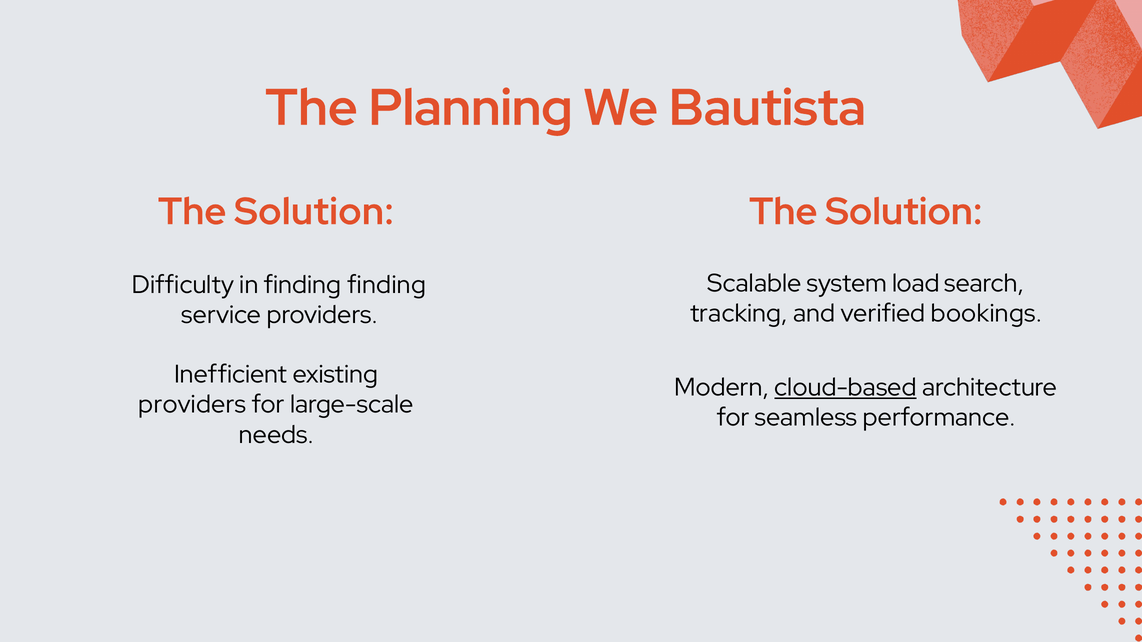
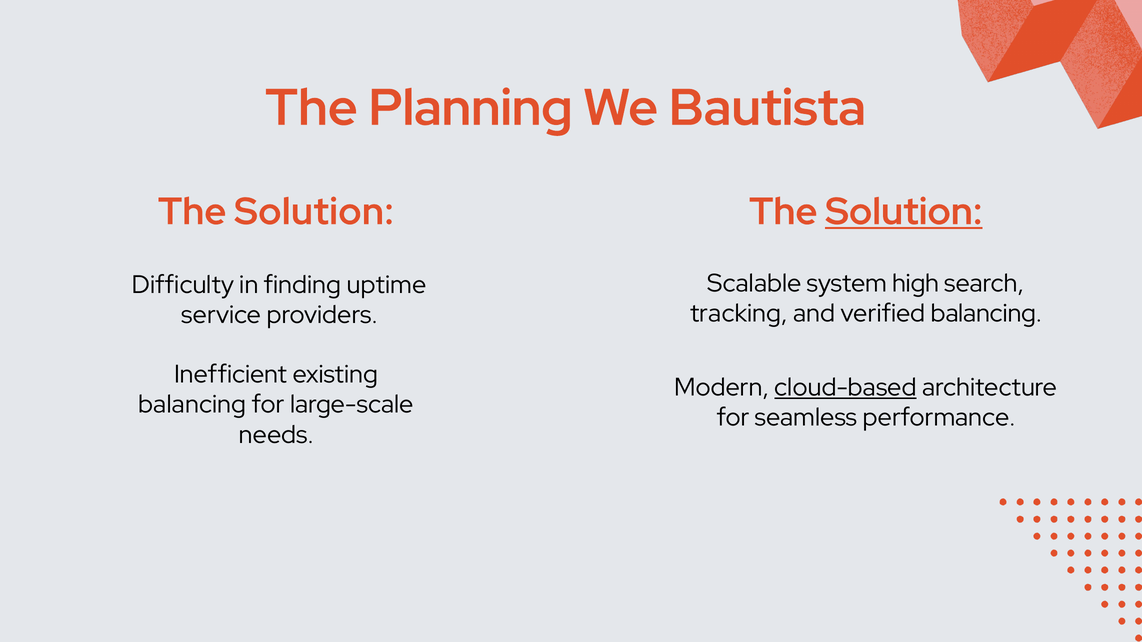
Solution underline: none -> present (904, 212)
load: load -> high (916, 283)
finding finding: finding -> uptime (387, 285)
verified bookings: bookings -> balancing (983, 313)
providers: providers -> balancing (192, 405)
